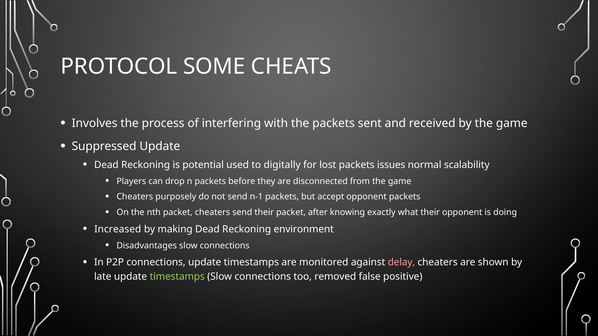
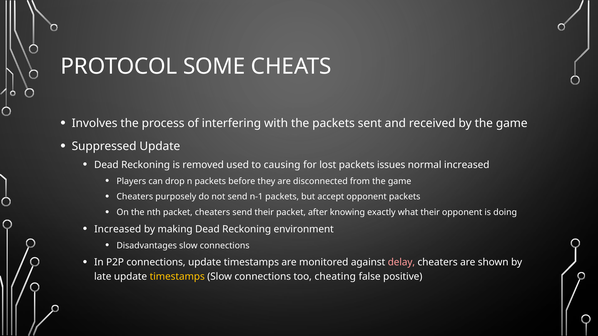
potential: potential -> removed (203, 165)
digitally: digitally -> causing (282, 165)
normal scalability: scalability -> increased (467, 165)
timestamps colour: light green -> yellow (177, 277)
removed: removed -> cheating (335, 277)
